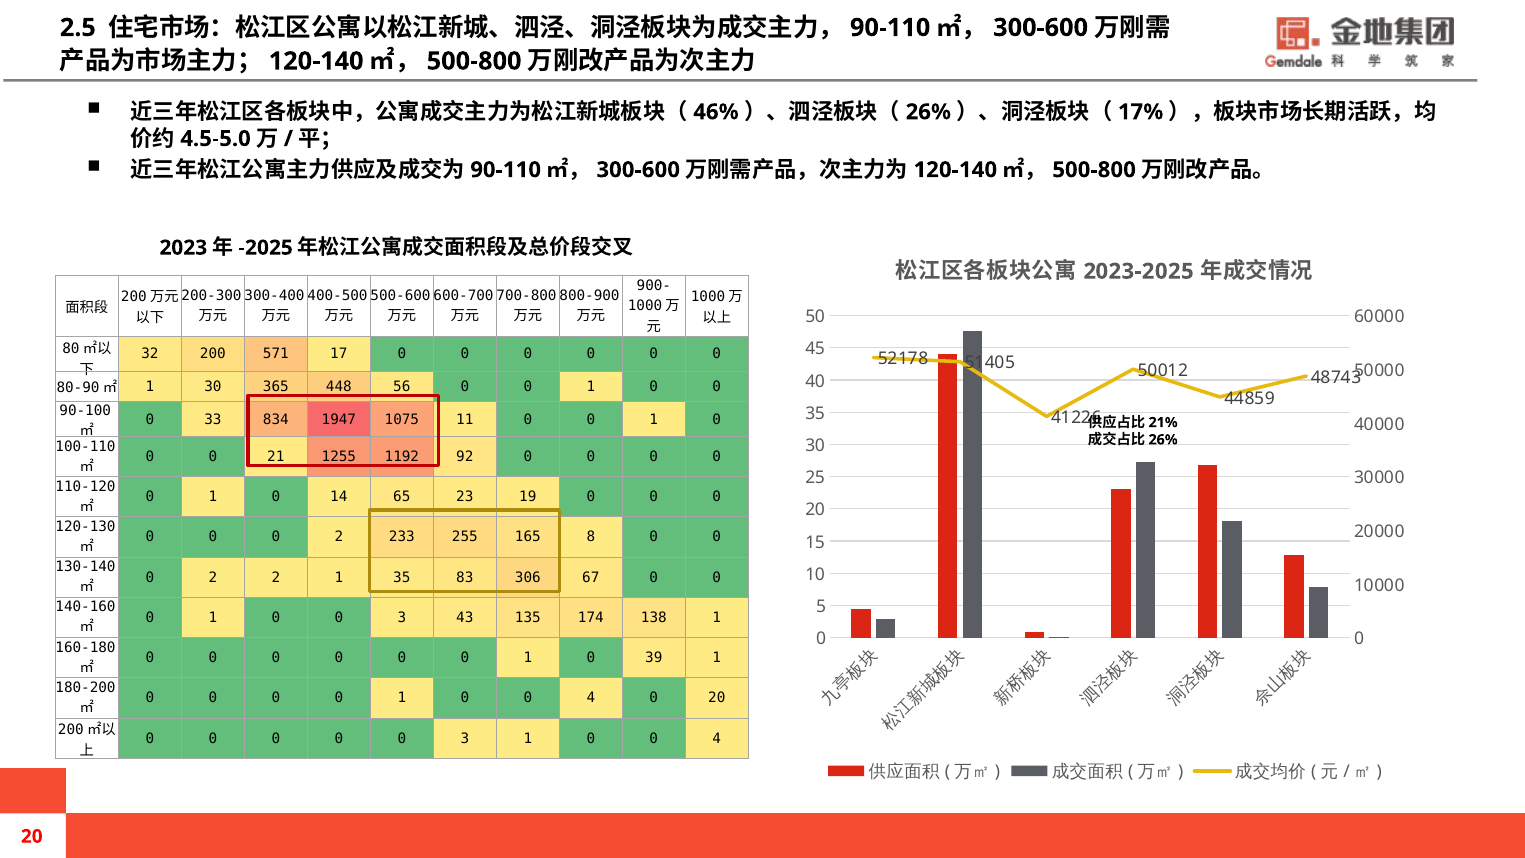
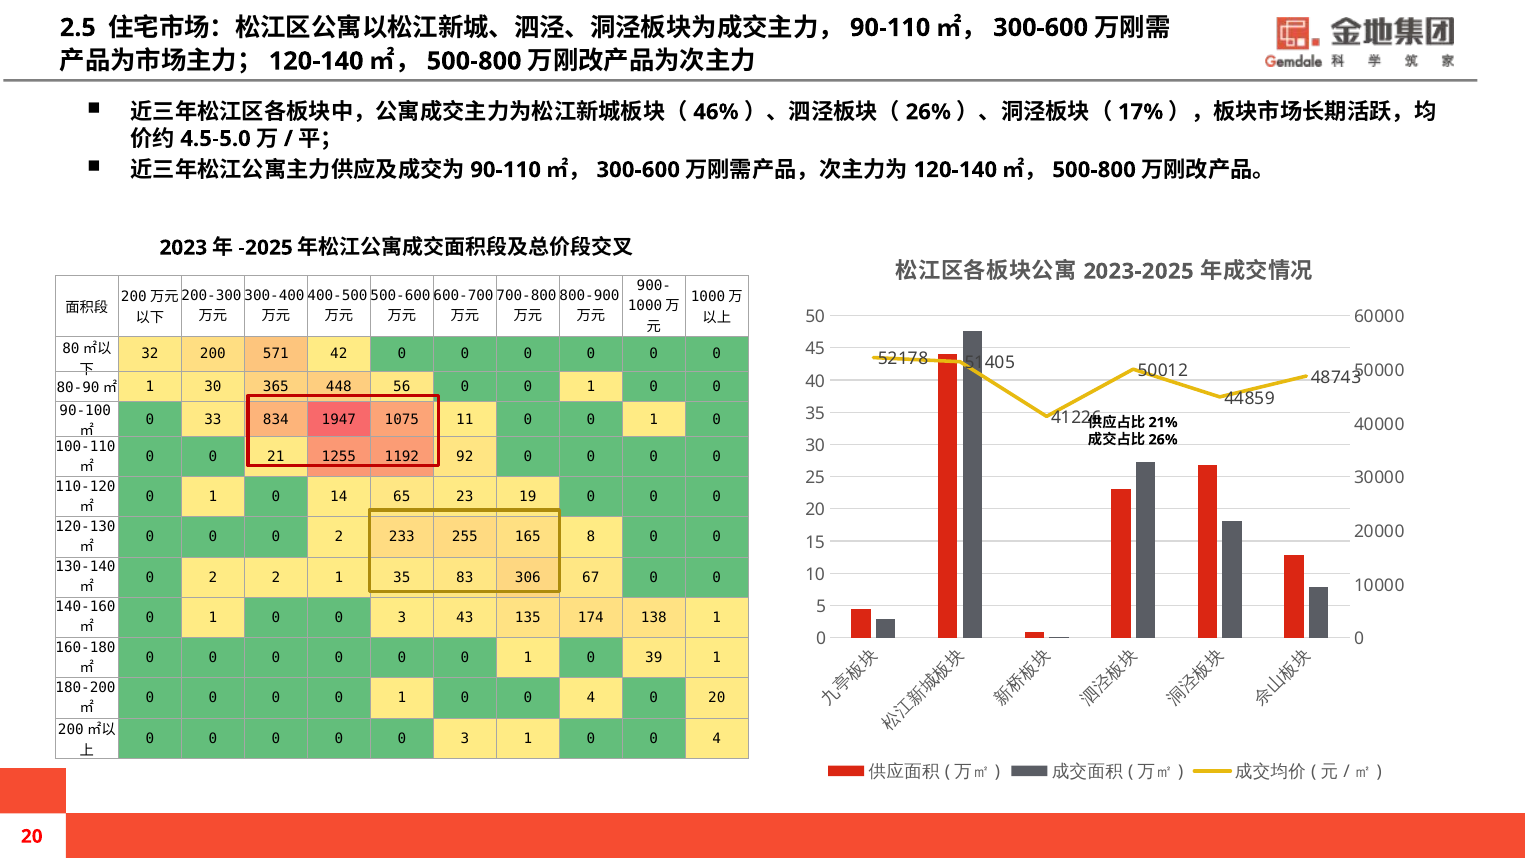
17: 17 -> 42 (339, 354)
